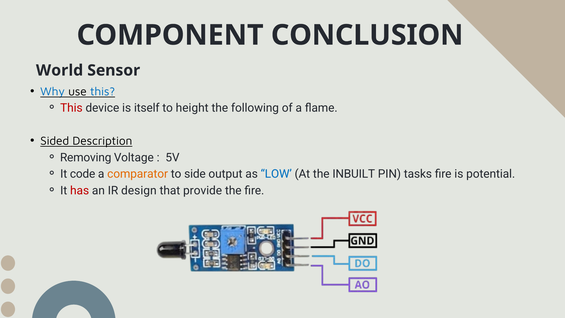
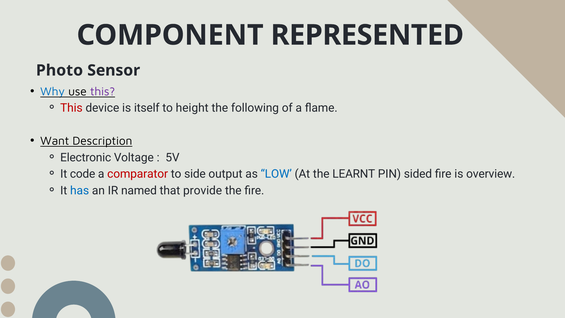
CONCLUSION: CONCLUSION -> REPRESENTED (367, 35)
World: World -> Photo (60, 70)
this colour: blue -> purple (103, 92)
Sided: Sided -> Want (55, 141)
Removing: Removing -> Electronic (86, 157)
comparator colour: orange -> red (138, 174)
INBUILT: INBUILT -> LEARNT (354, 174)
tasks: tasks -> sided (418, 174)
potential: potential -> overview (491, 174)
has colour: red -> blue (80, 190)
design: design -> named (139, 190)
